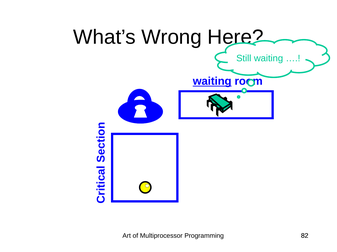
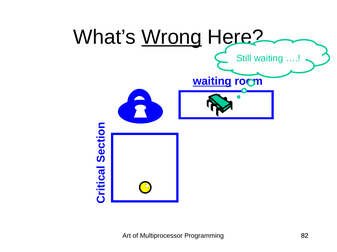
Wrong underline: none -> present (172, 37)
